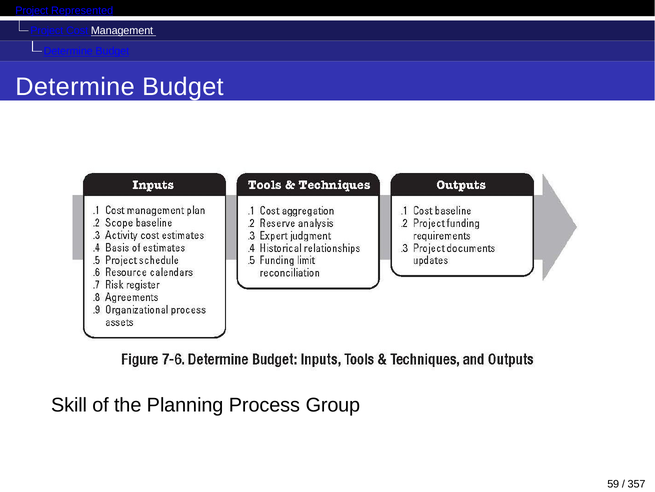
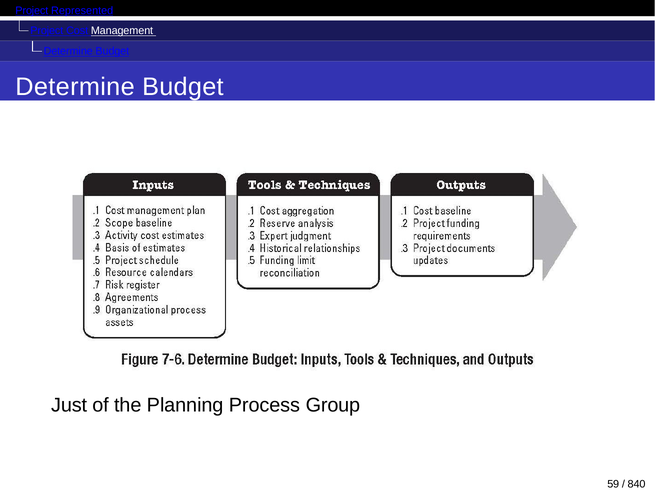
Skill: Skill -> Just (69, 405)
357: 357 -> 840 (637, 484)
